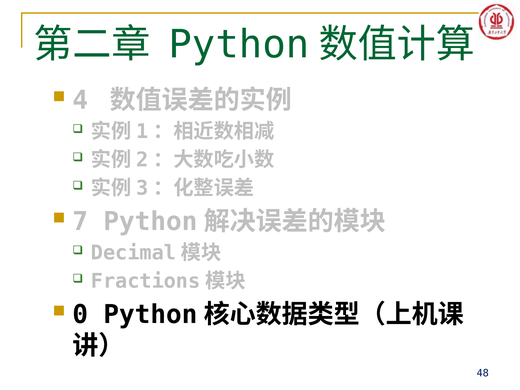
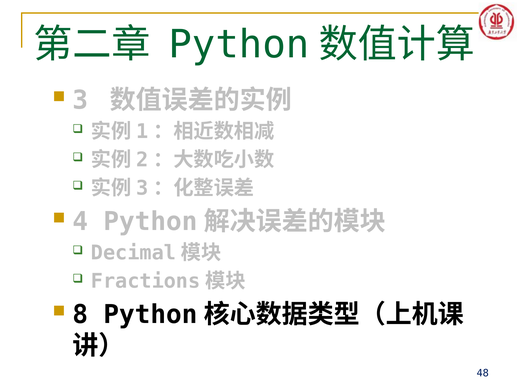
4: 4 -> 3 (80, 100)
7: 7 -> 4 (80, 222)
0: 0 -> 8 (80, 315)
